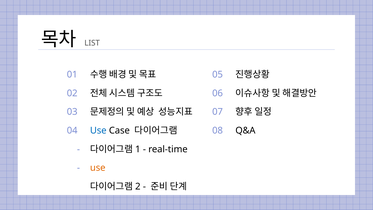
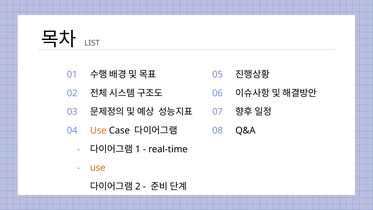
Use colour: blue -> orange (98, 130)
